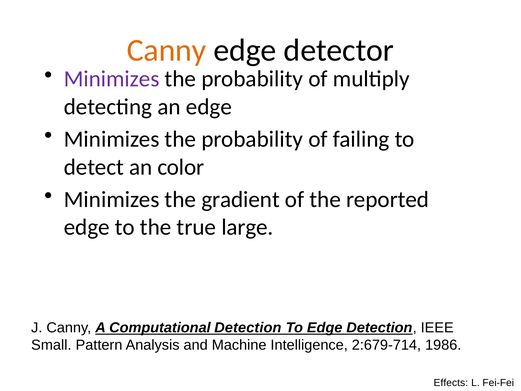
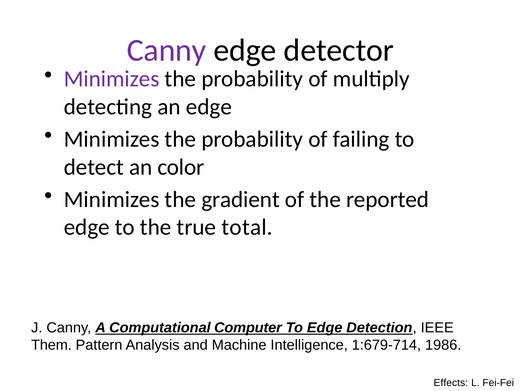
Canny colour: orange -> purple (166, 50)
large: large -> total (247, 227)
Computational Detection: Detection -> Computer (248, 328)
Small: Small -> Them (51, 345)
2:679-714: 2:679-714 -> 1:679-714 (386, 345)
